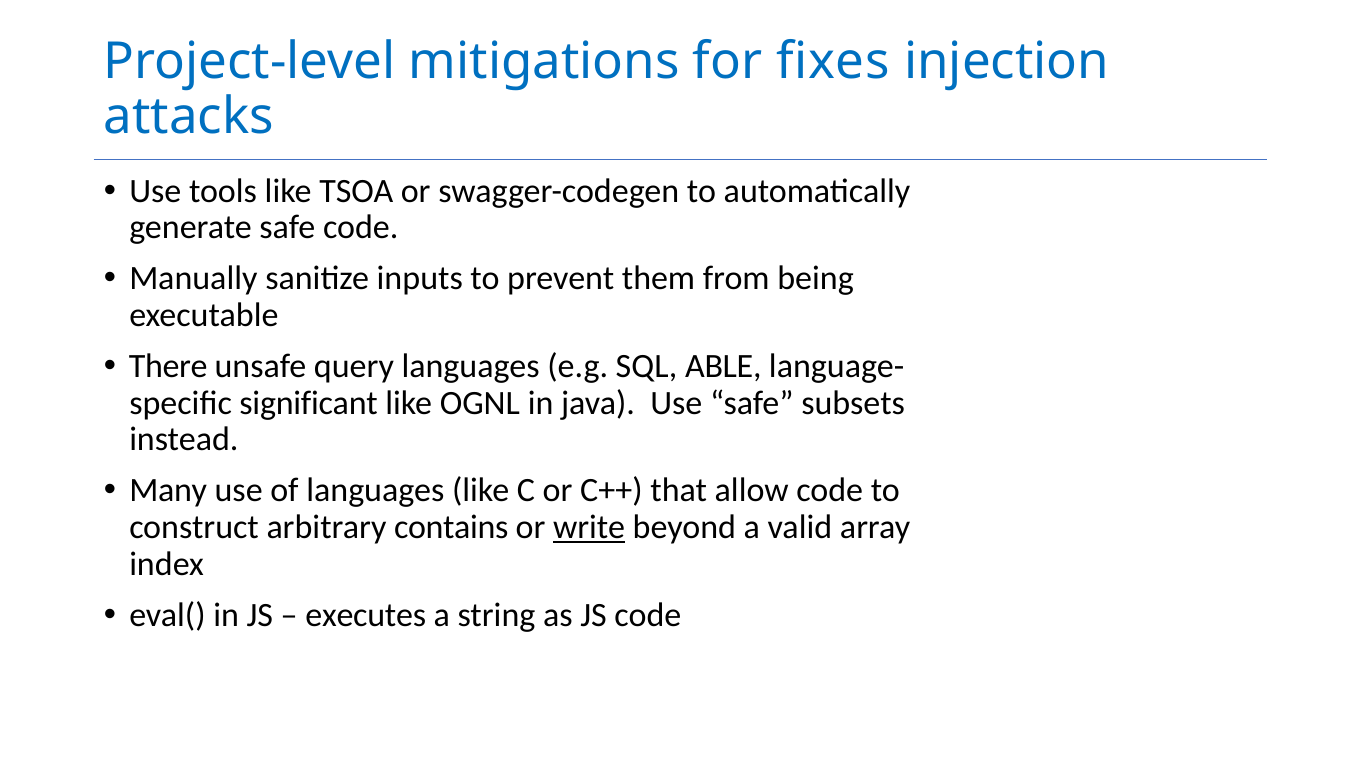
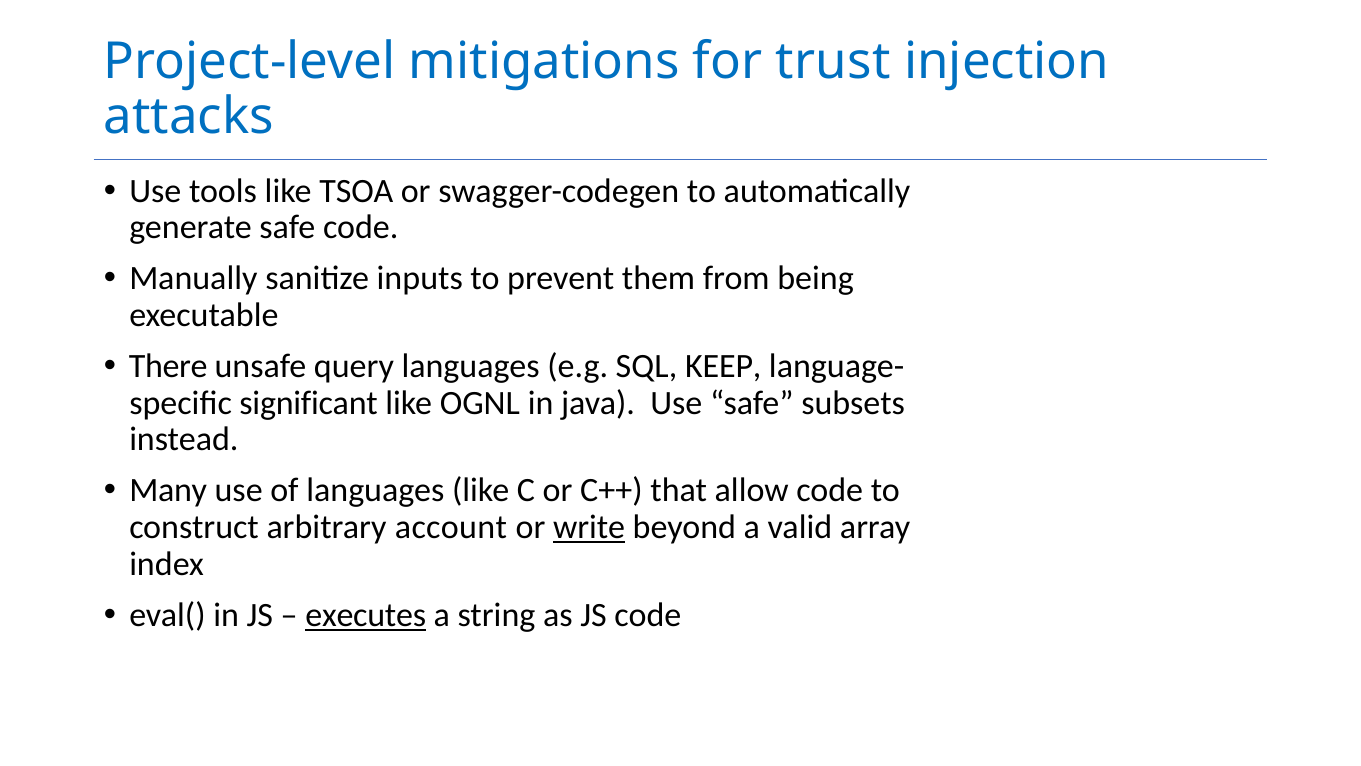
fixes: fixes -> trust (833, 62)
ABLE: ABLE -> KEEP (723, 366)
contains: contains -> account (451, 527)
executes underline: none -> present (366, 615)
